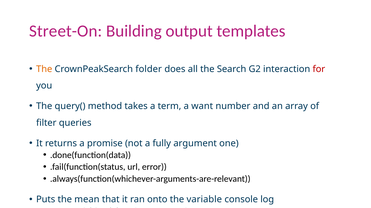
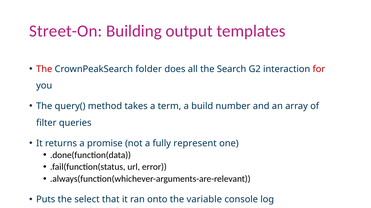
The colour: orange -> red (44, 69)
want: want -> build (202, 106)
argument: argument -> represent (195, 144)
mean: mean -> select (87, 200)
